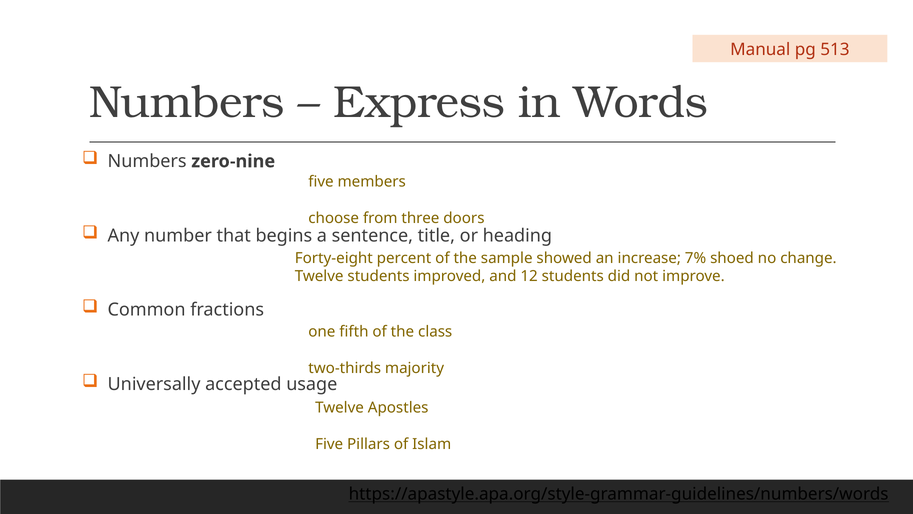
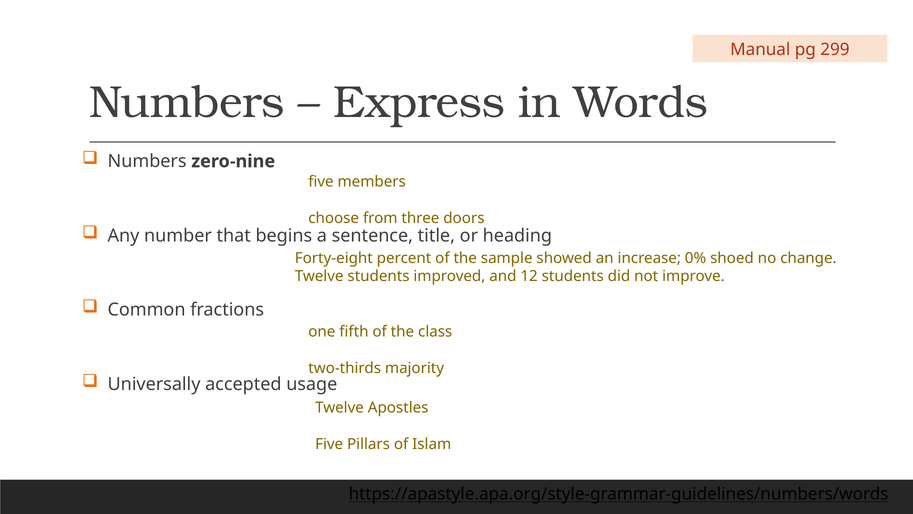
513: 513 -> 299 (835, 50)
7%: 7% -> 0% (696, 258)
